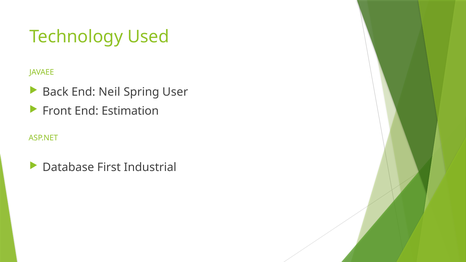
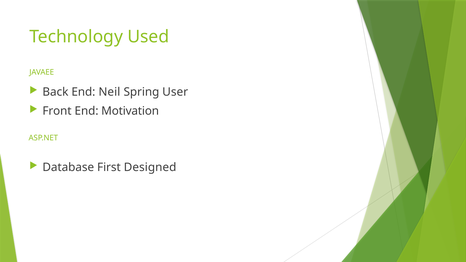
Estimation: Estimation -> Motivation (130, 111)
Industrial: Industrial -> Designed (150, 167)
